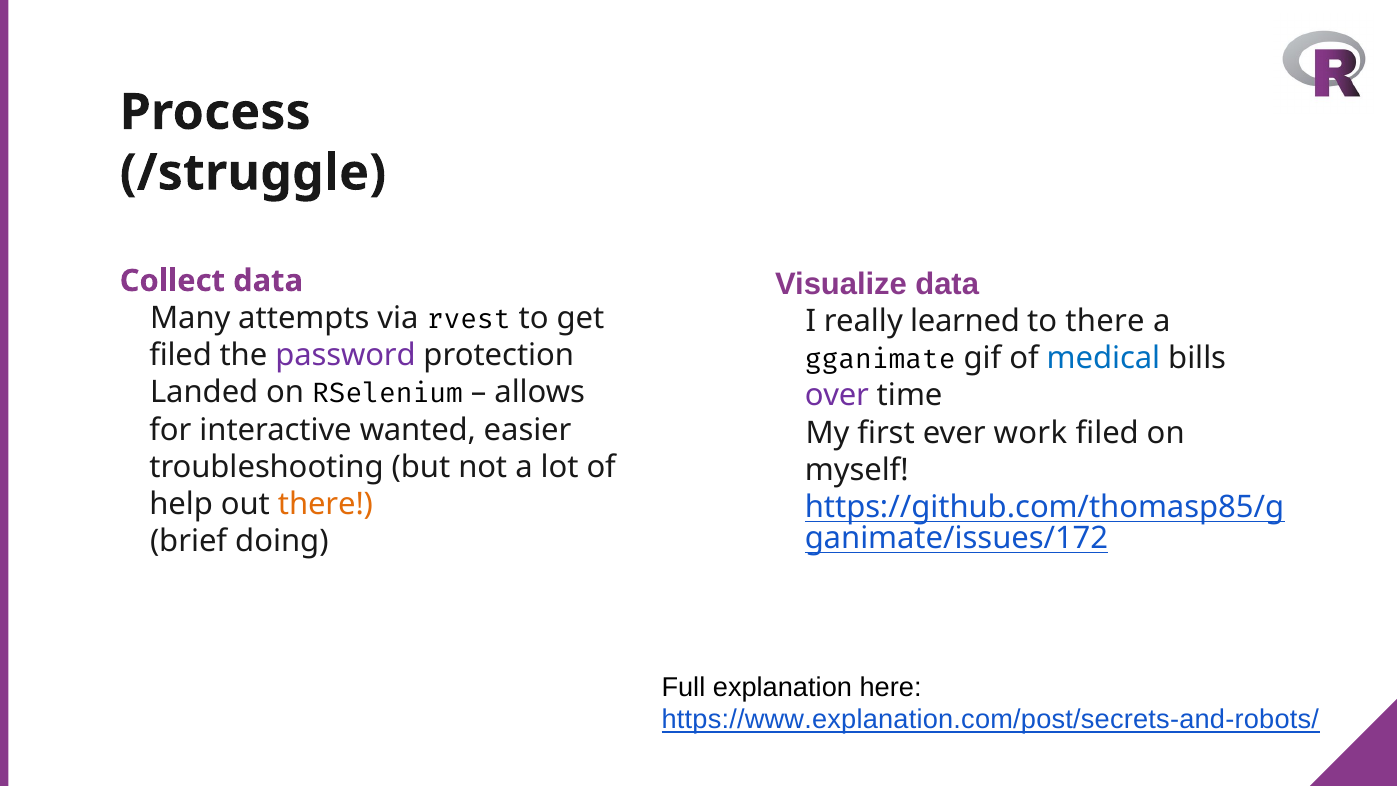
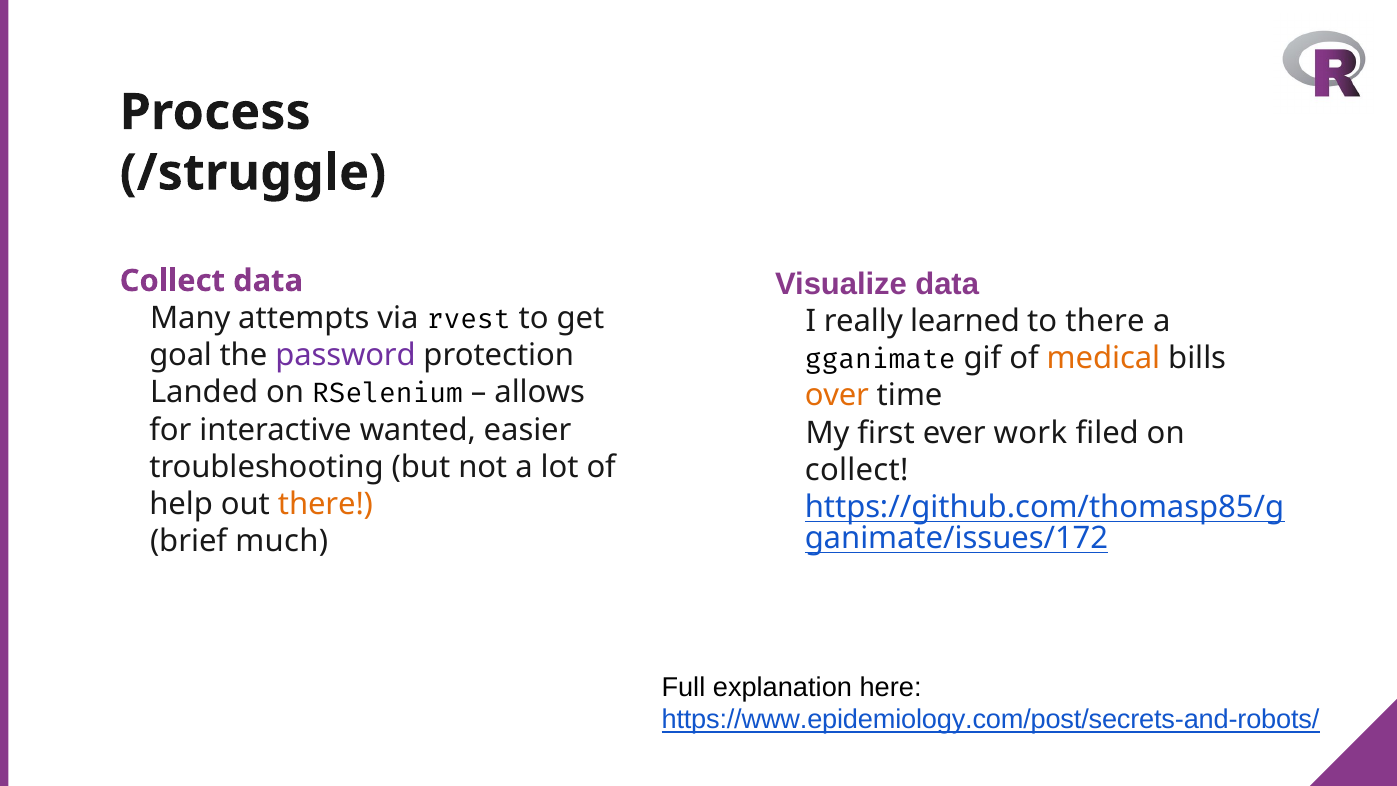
filed: filed -> goal (181, 355)
medical colour: blue -> orange (1103, 358)
over colour: purple -> orange (837, 396)
myself: myself -> collect (857, 470)
doing: doing -> much (282, 541)
https://www.explanation.com/post/secrets-and-robots/: https://www.explanation.com/post/secrets-and-robots/ -> https://www.epidemiology.com/post/secrets-and-robots/ (990, 720)
